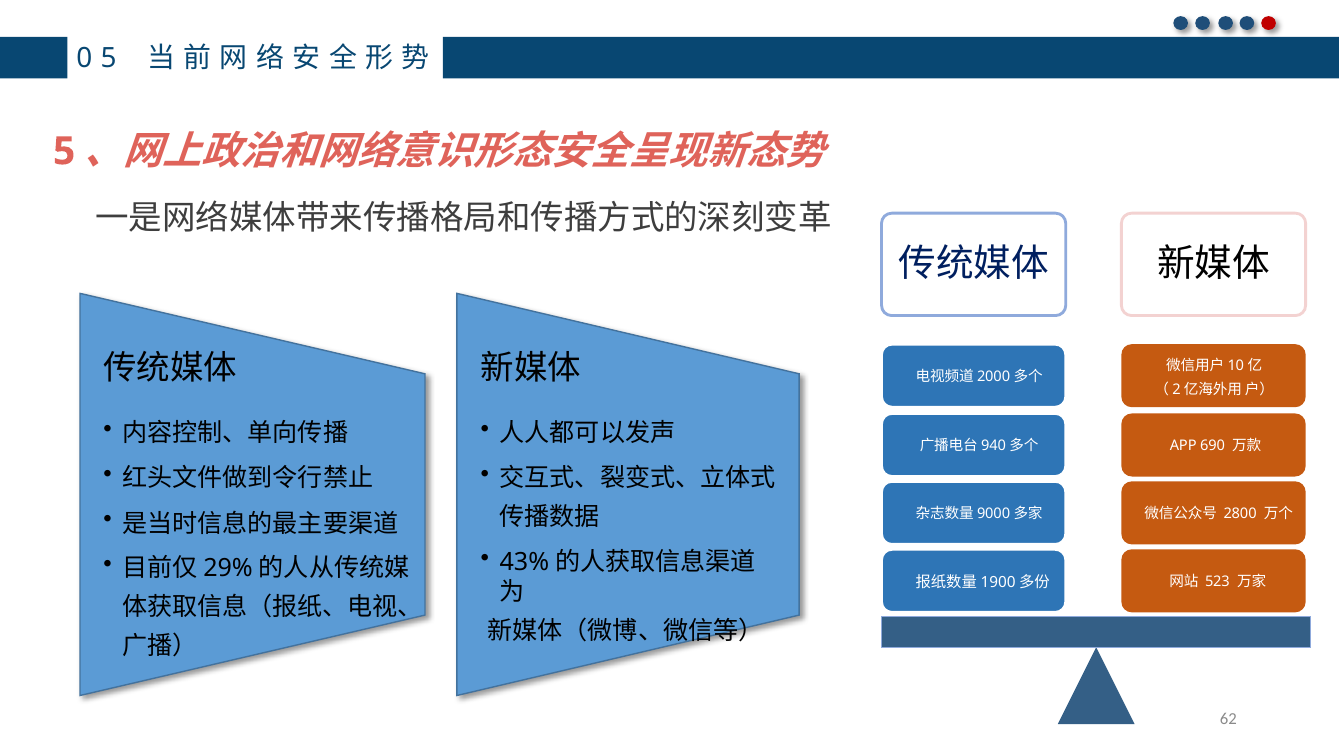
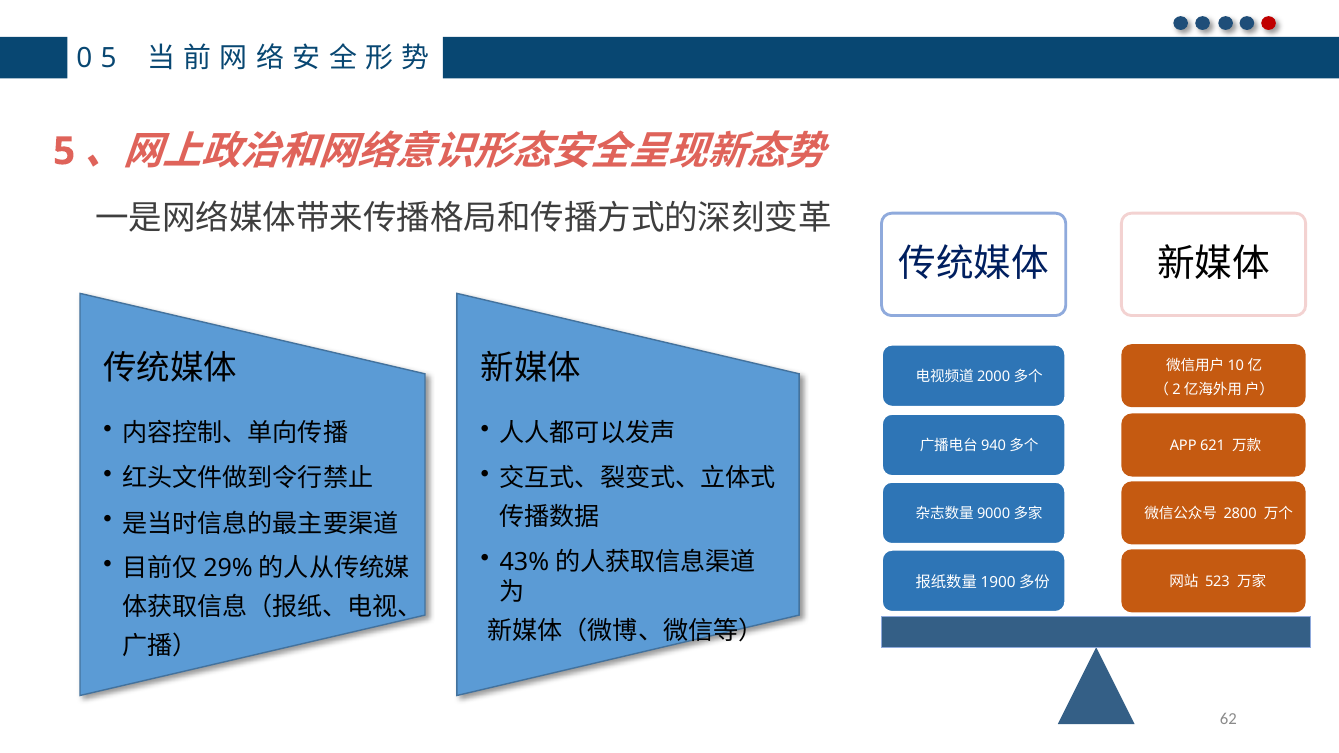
690: 690 -> 621 (1213, 446)
